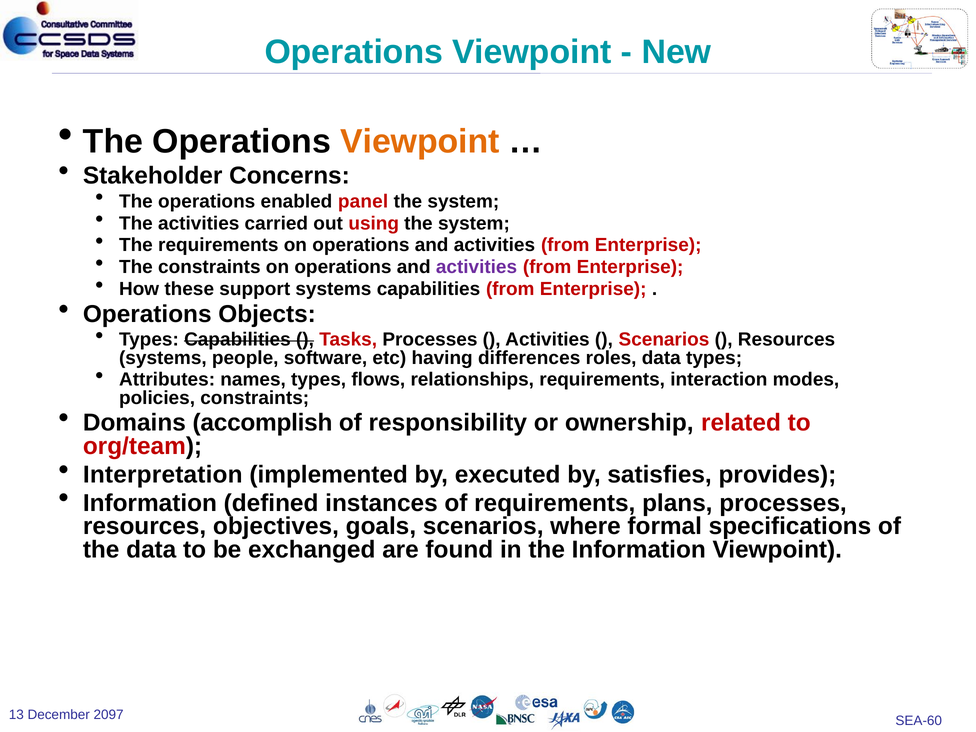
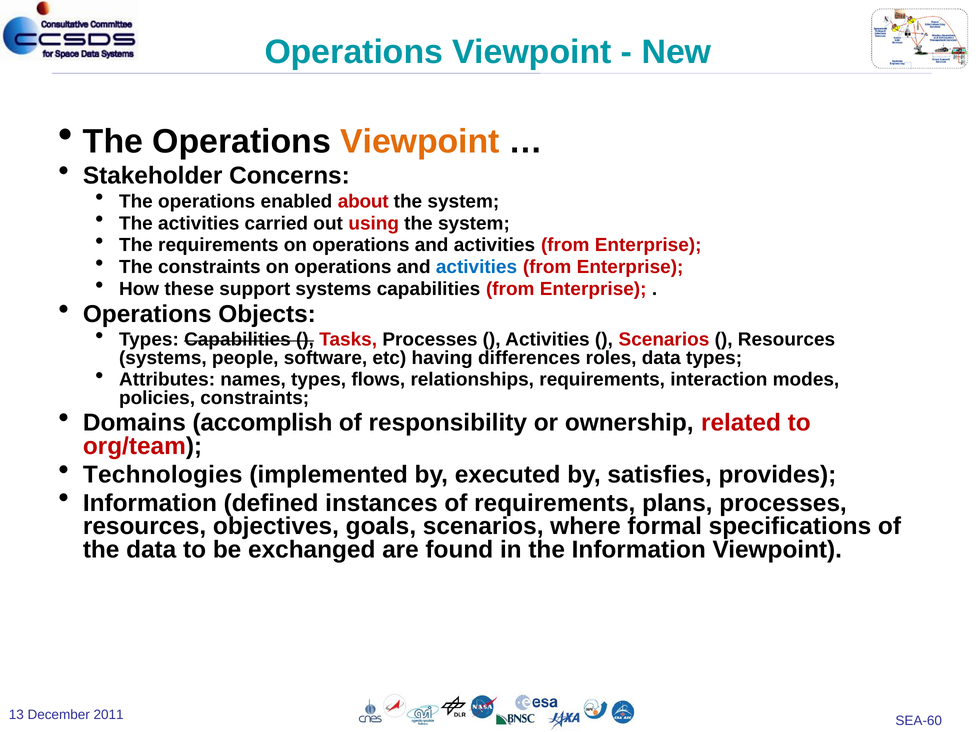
panel: panel -> about (363, 201)
activities colour: purple -> blue (477, 267)
Interpretation: Interpretation -> Technologies (163, 475)
2097: 2097 -> 2011 (109, 715)
